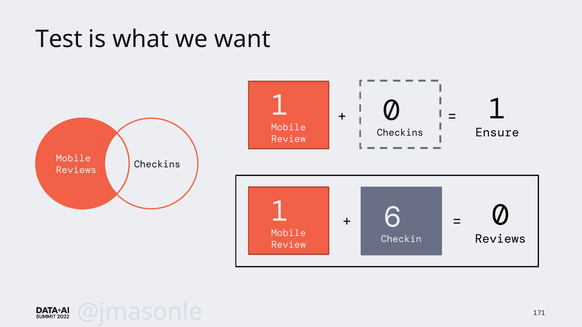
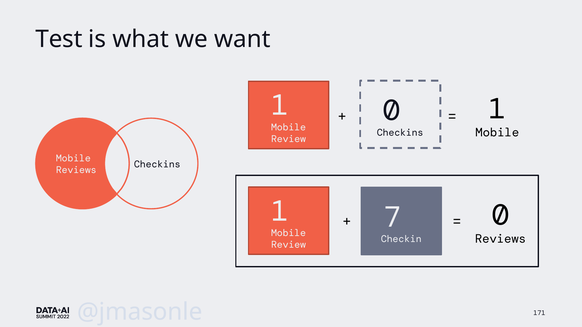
Ensure: Ensure -> Mobile (497, 133)
6: 6 -> 7 (393, 217)
